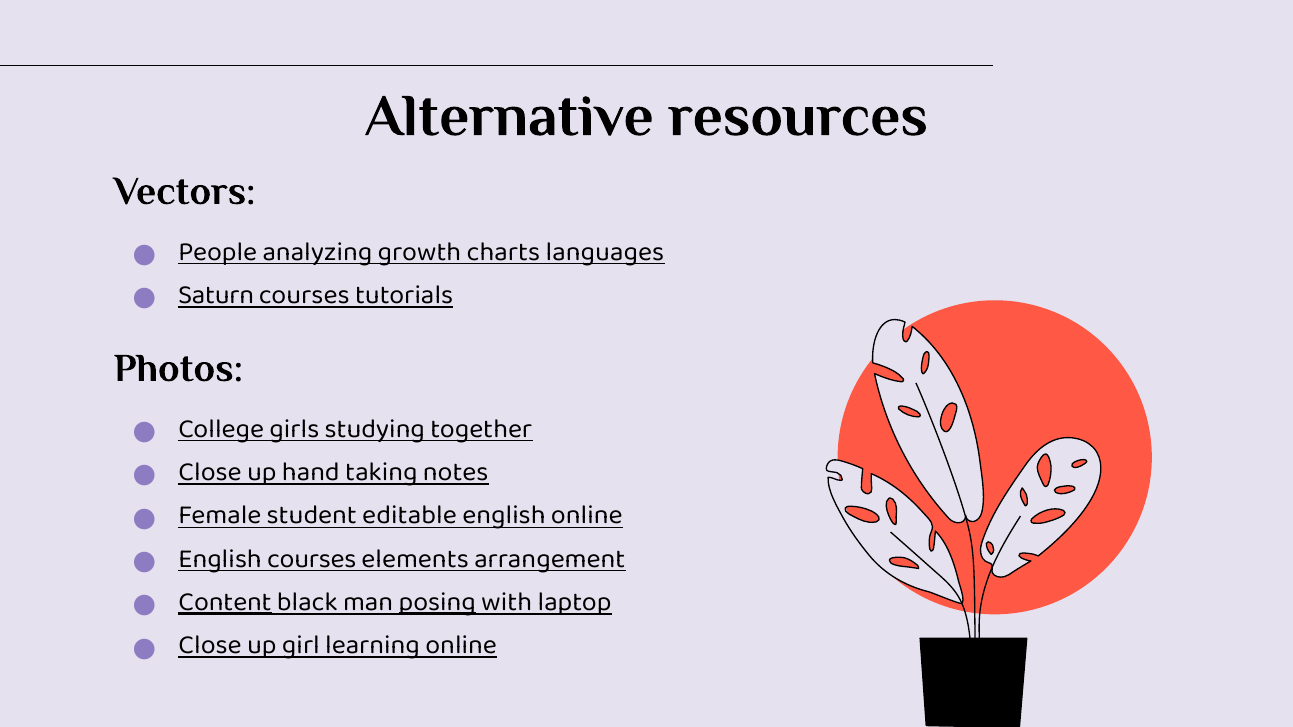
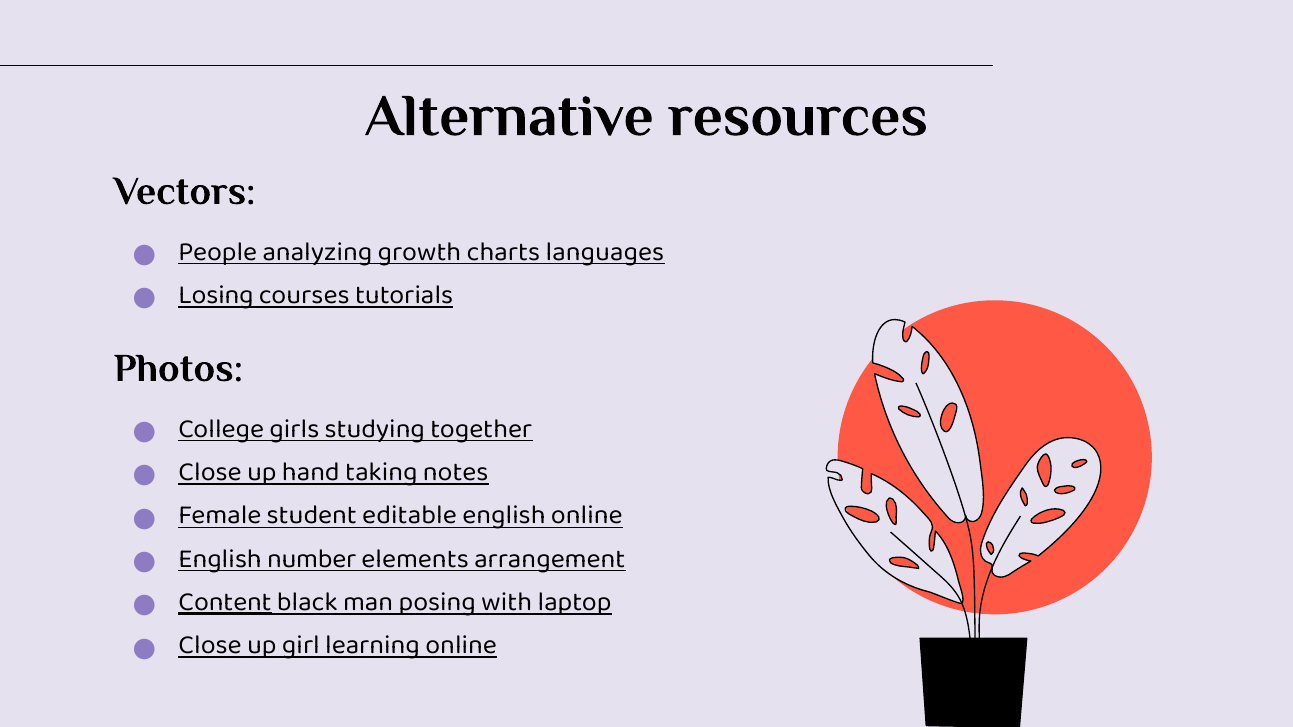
Saturn: Saturn -> Losing (216, 295)
English courses: courses -> number (312, 559)
posing underline: present -> none (437, 602)
